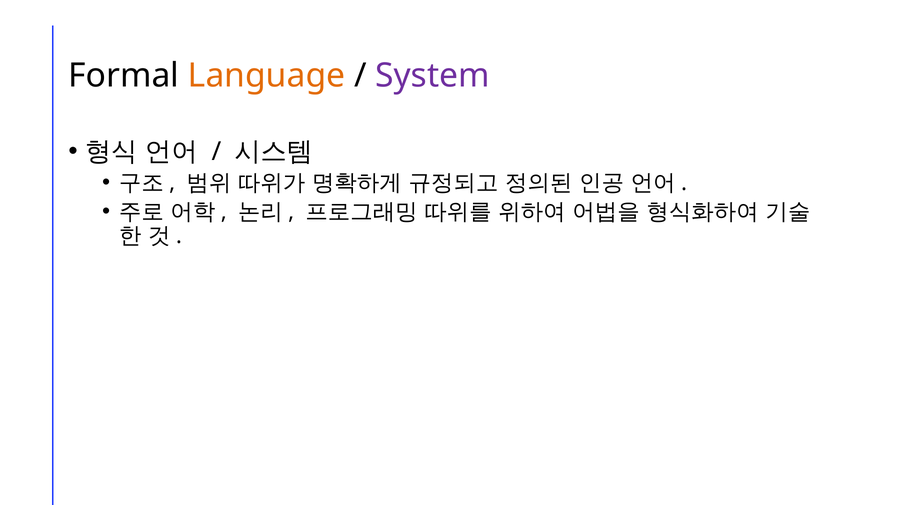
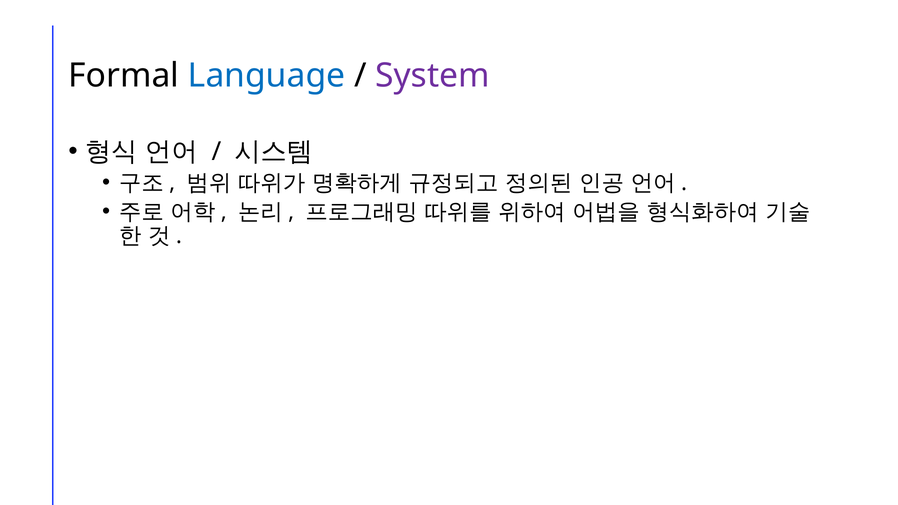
Language colour: orange -> blue (267, 75)
